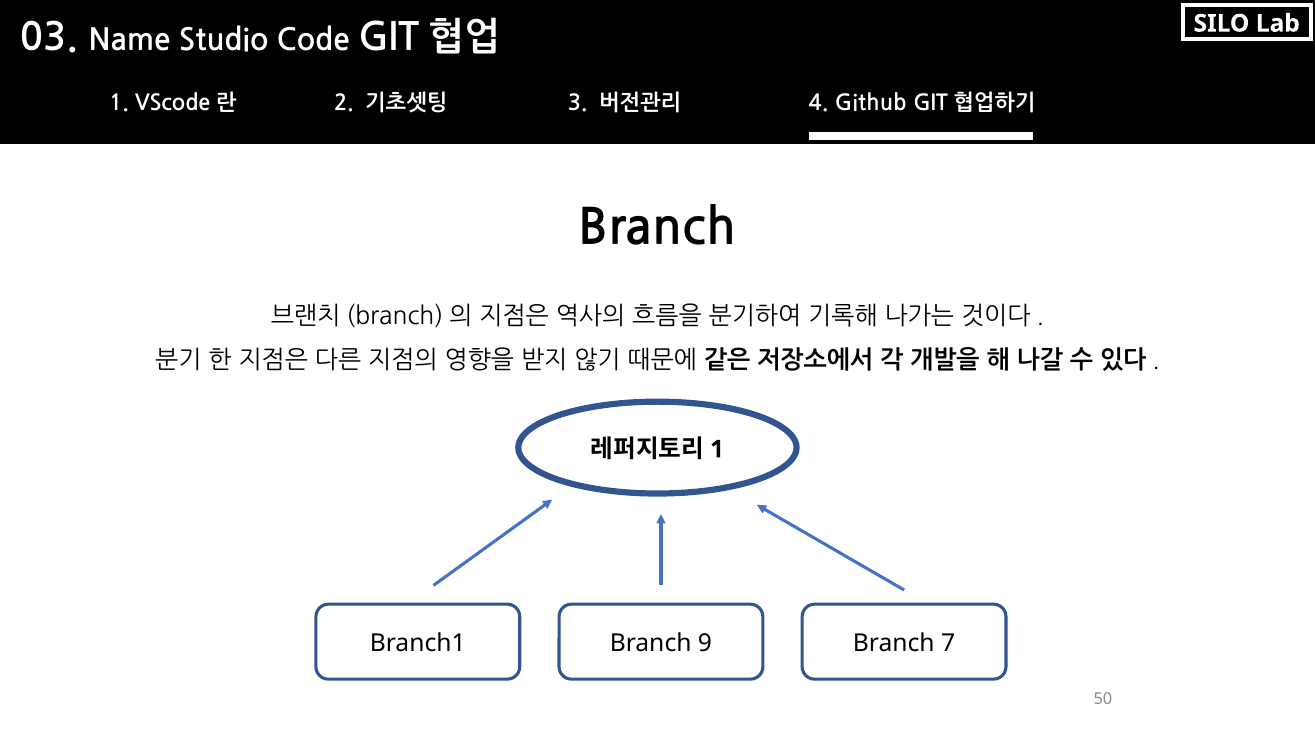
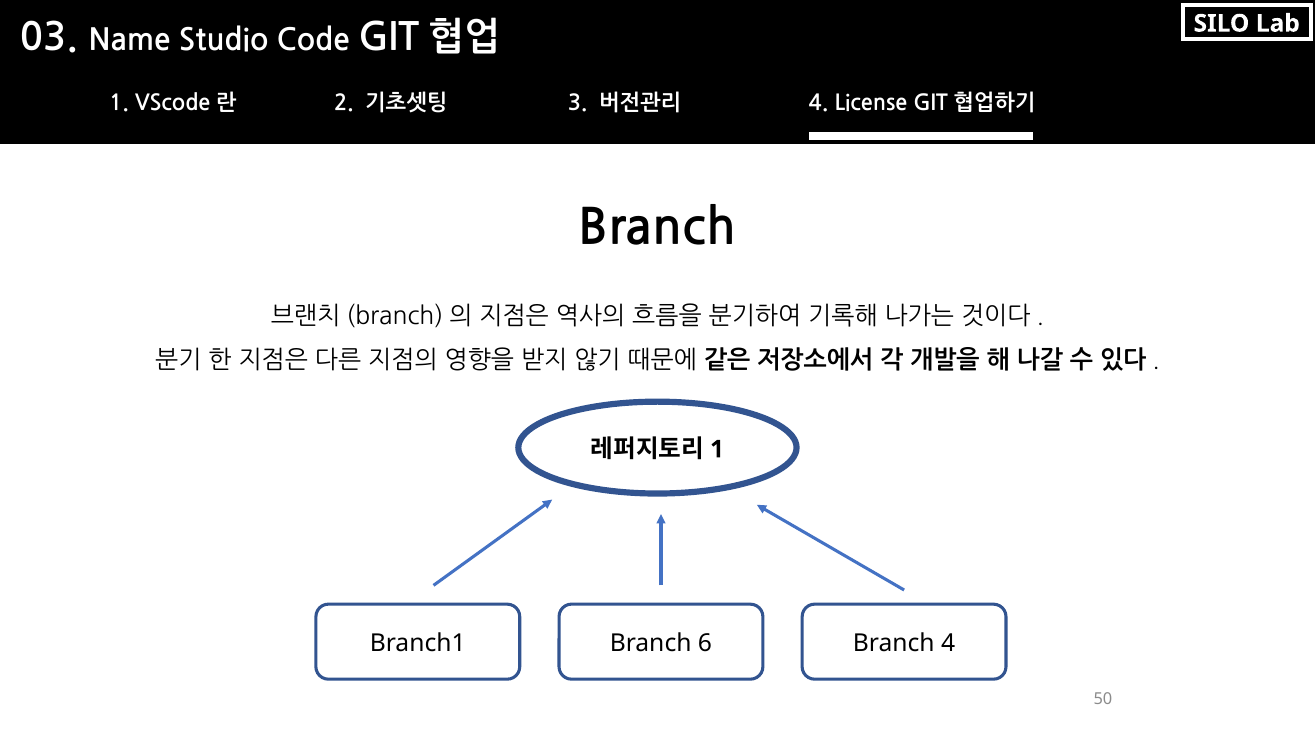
Github: Github -> License (871, 103)
9: 9 -> 6 (705, 643)
Branch 7: 7 -> 4 (948, 643)
